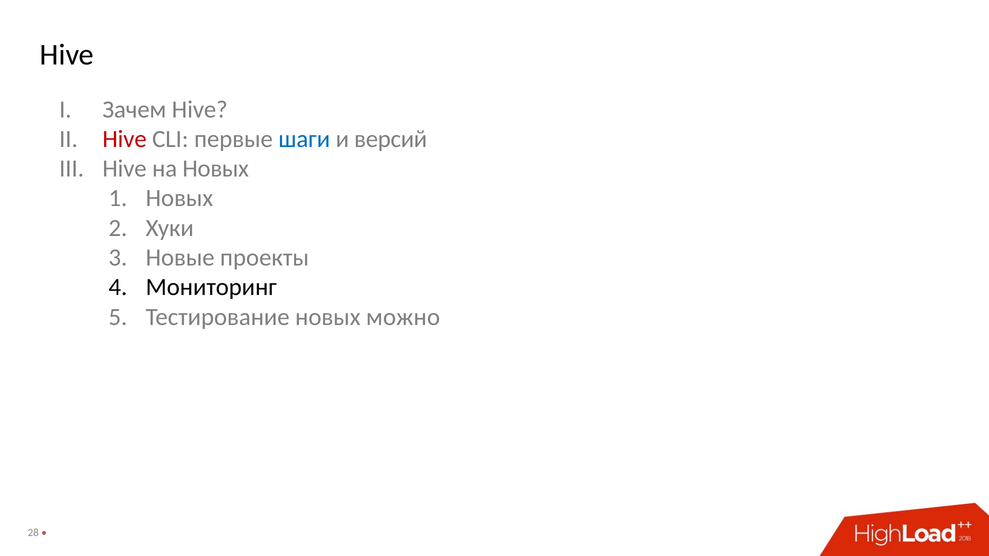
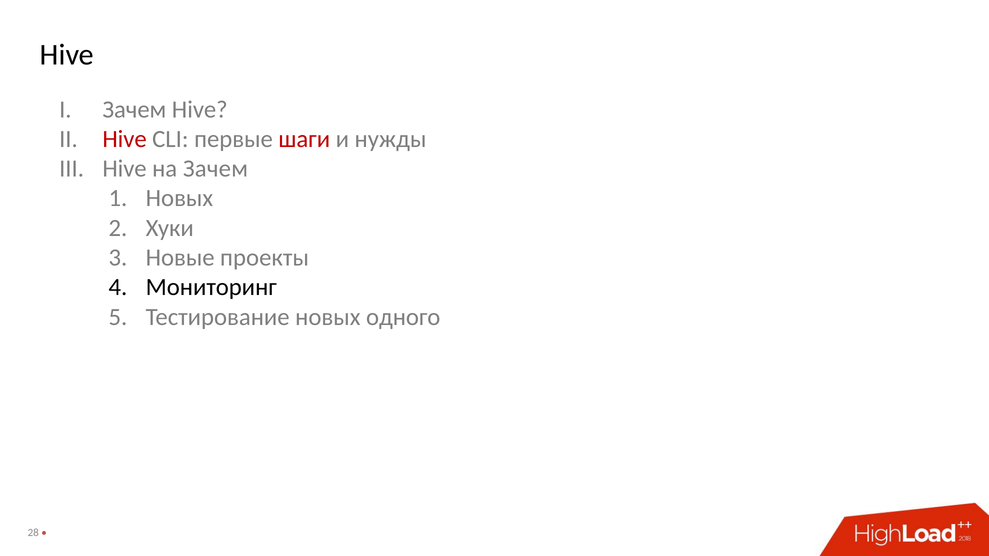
шаги colour: blue -> red (304, 139)
версий: версий -> нужды (391, 139)
на Новых: Новых -> Зачем (215, 169)
можно: можно -> одного (403, 317)
